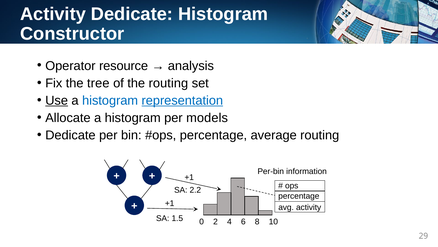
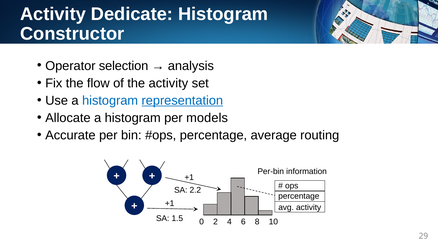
resource: resource -> selection (124, 66)
tree: tree -> flow (98, 83)
the routing: routing -> activity (168, 83)
Use underline: present -> none (57, 100)
Dedicate: Dedicate -> Accurate (70, 135)
